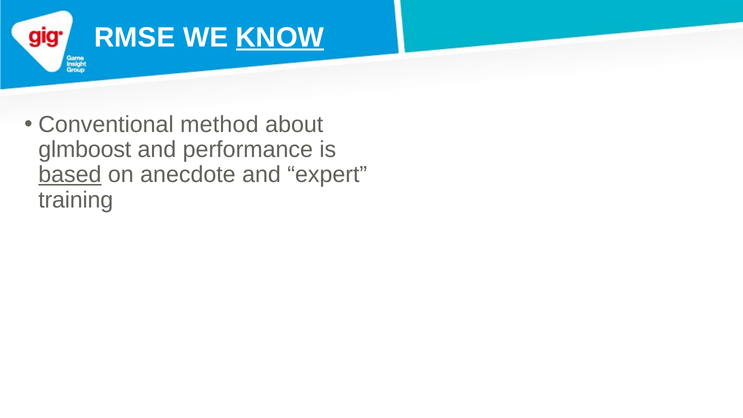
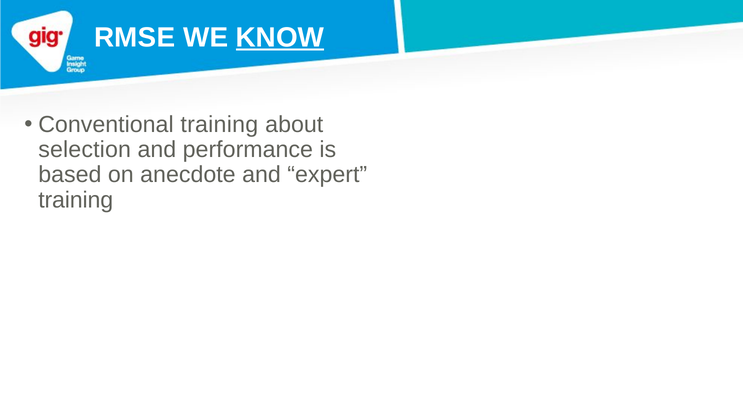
Conventional method: method -> training (219, 125)
glmboost: glmboost -> selection (85, 150)
based underline: present -> none (70, 175)
